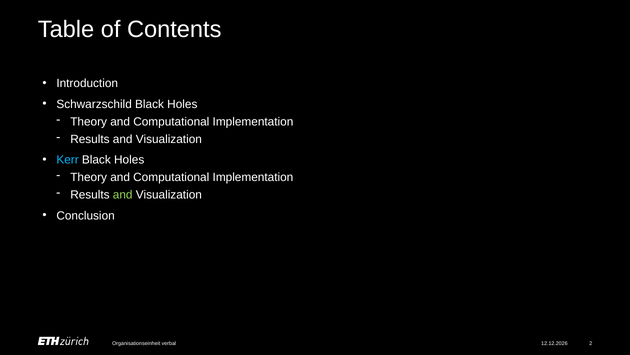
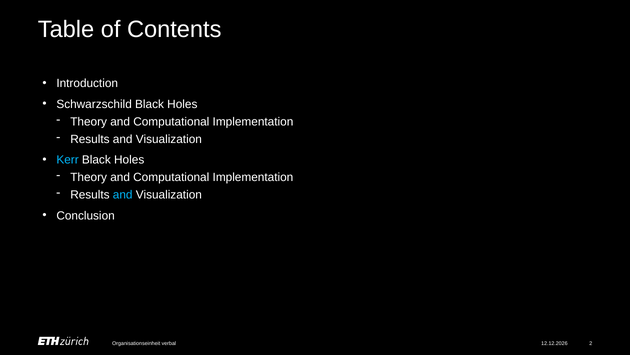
and colour: light green -> light blue (123, 195)
